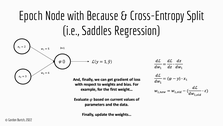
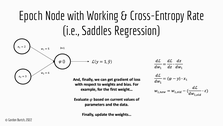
Because: Because -> Working (103, 16)
Split: Split -> Rate (195, 16)
